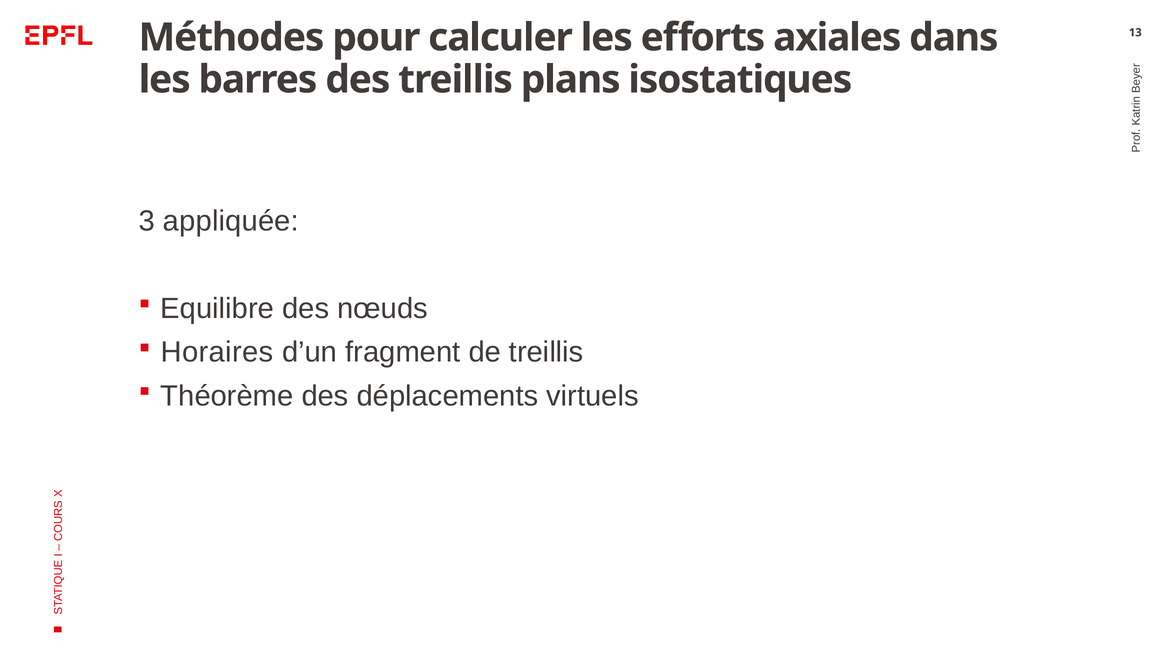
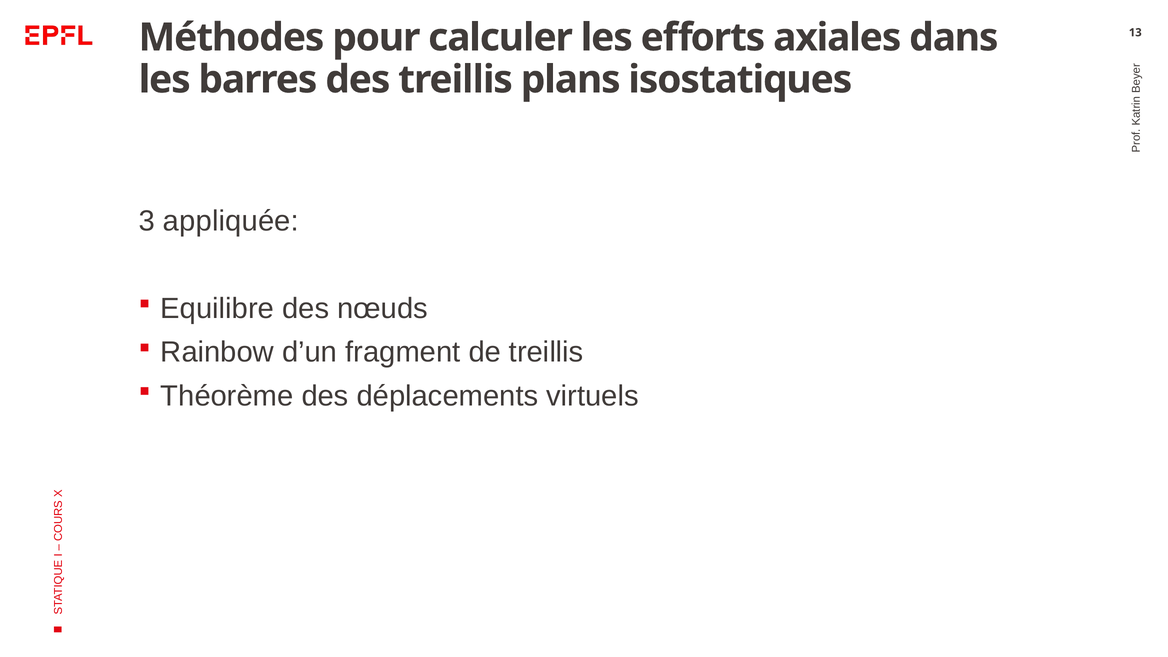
Horaires: Horaires -> Rainbow (217, 352)
